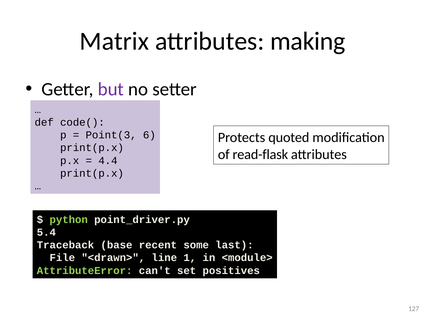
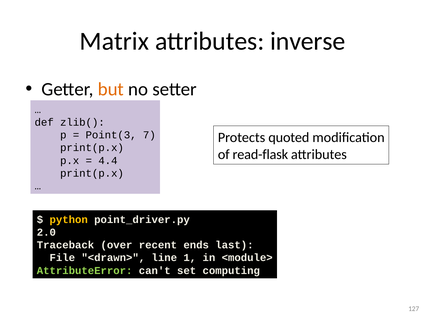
making: making -> inverse (308, 41)
but colour: purple -> orange (111, 89)
code(: code( -> zlib( (82, 122)
6: 6 -> 7 (149, 135)
python colour: light green -> yellow (69, 219)
5.4: 5.4 -> 2.0 (46, 232)
base: base -> over (117, 245)
some: some -> ends (196, 245)
positives: positives -> computing (231, 270)
